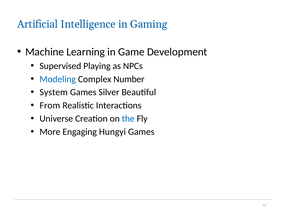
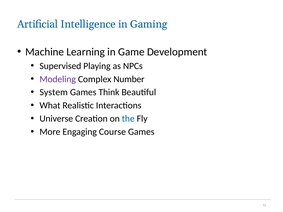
Modeling colour: blue -> purple (58, 79)
Silver: Silver -> Think (109, 92)
From: From -> What (50, 106)
Hungyi: Hungyi -> Course (112, 132)
